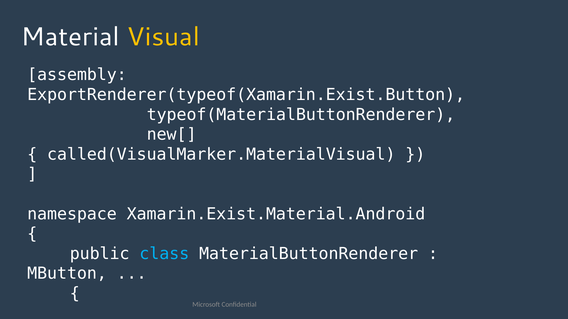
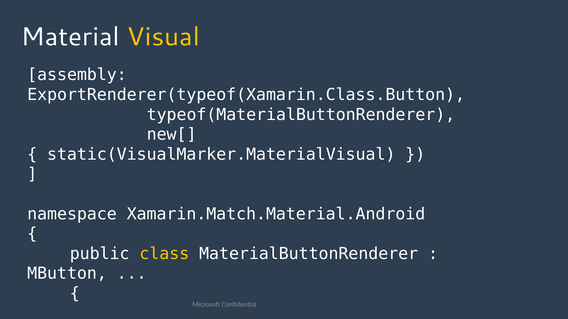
ExportRenderer(typeof(Xamarin.Exist.Button: ExportRenderer(typeof(Xamarin.Exist.Button -> ExportRenderer(typeof(Xamarin.Class.Button (246, 95)
called(VisualMarker.MaterialVisual: called(VisualMarker.MaterialVisual -> static(VisualMarker.MaterialVisual (221, 155)
Xamarin.Exist.Material.Android: Xamarin.Exist.Material.Android -> Xamarin.Match.Material.Android (276, 214)
class colour: light blue -> yellow (164, 254)
